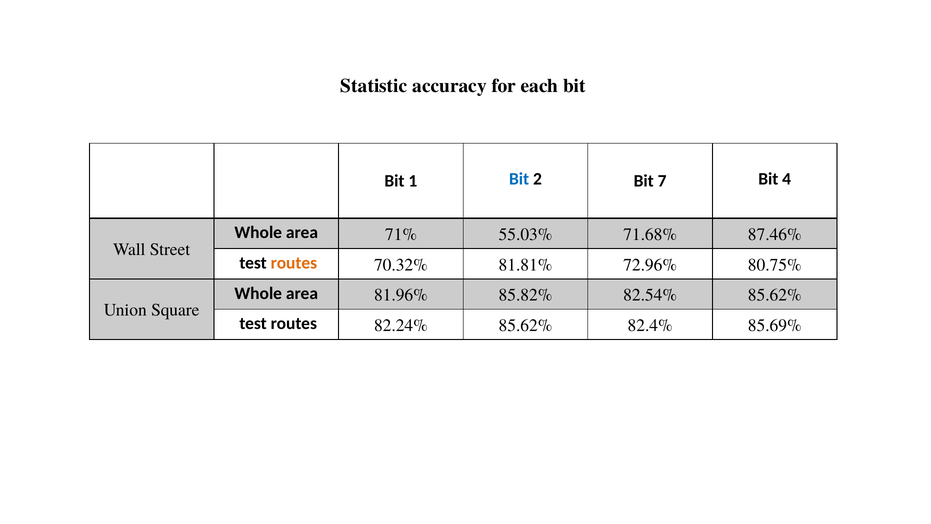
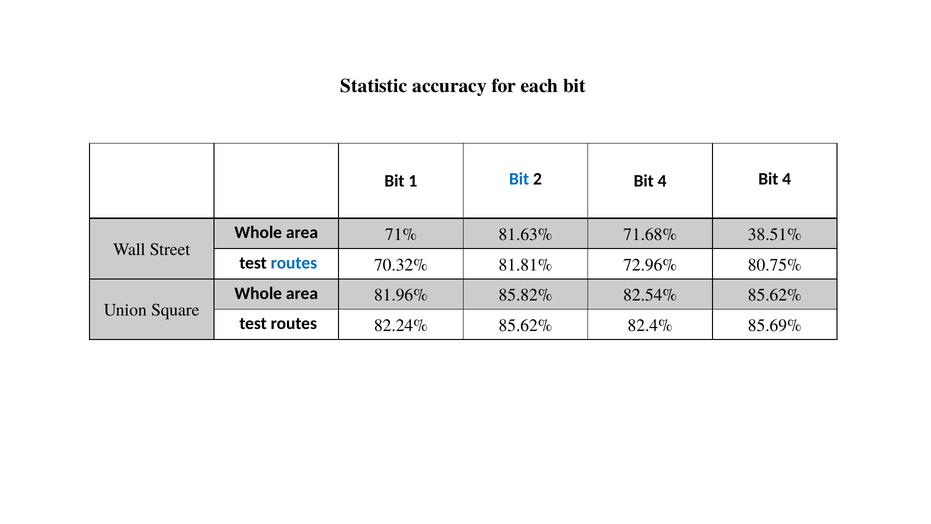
2 Bit 7: 7 -> 4 (662, 181)
55.03%: 55.03% -> 81.63% (525, 234)
87.46%: 87.46% -> 38.51% (775, 234)
routes colour: orange -> blue (294, 263)
